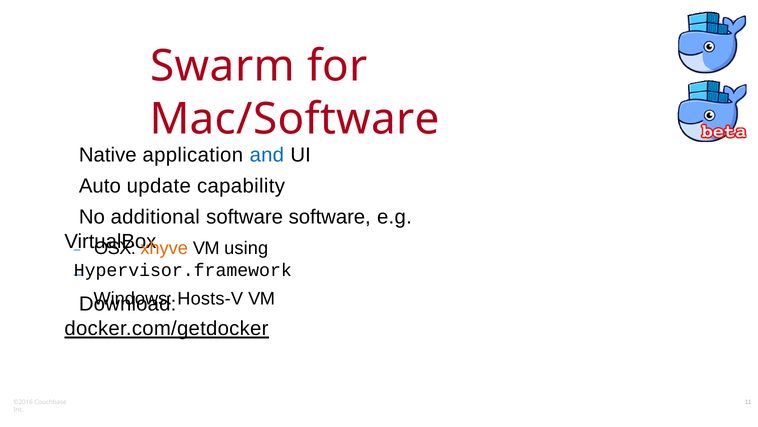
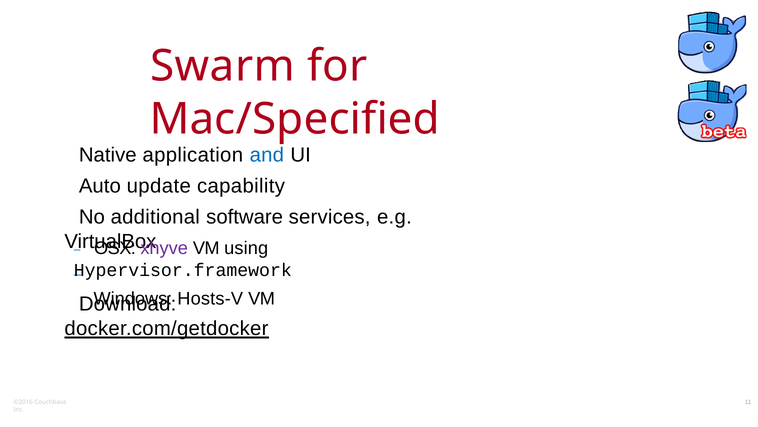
Mac/Software: Mac/Software -> Mac/Specified (295, 119)
software software: software -> services (330, 217)
xhyve colour: orange -> purple (164, 248)
